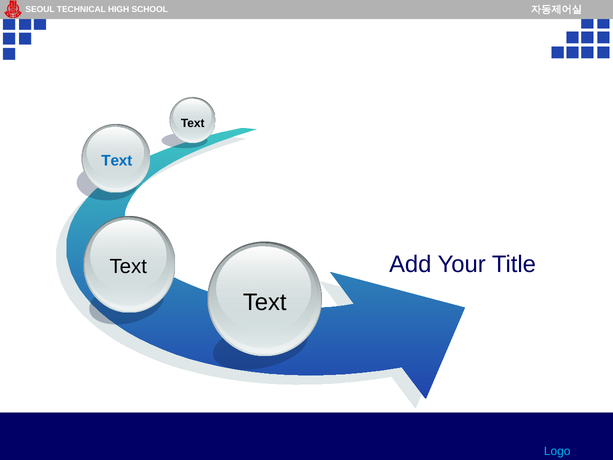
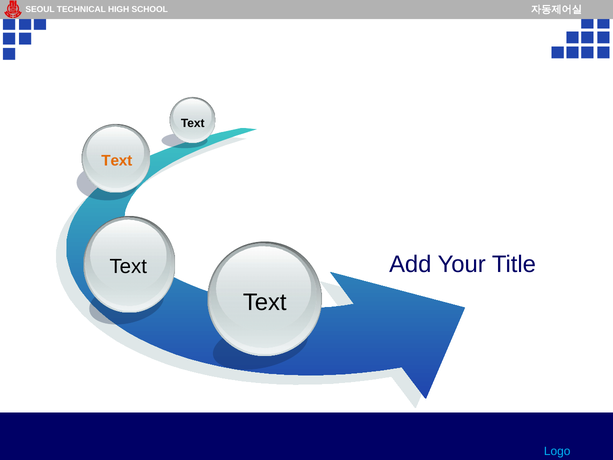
Text colour: blue -> orange (117, 161)
